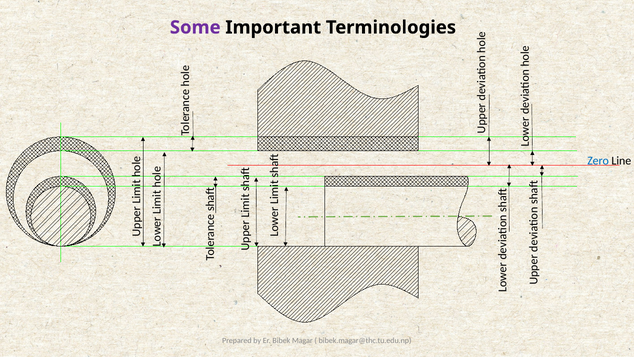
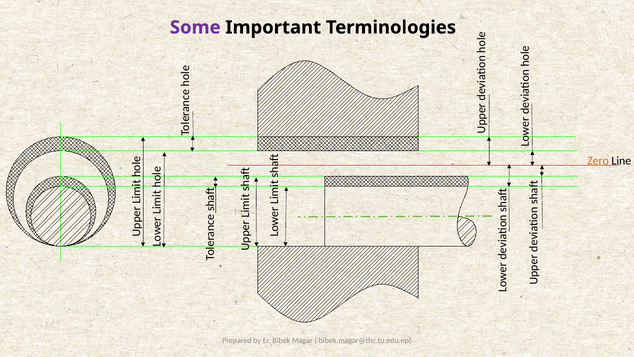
Zero colour: blue -> orange (598, 161)
